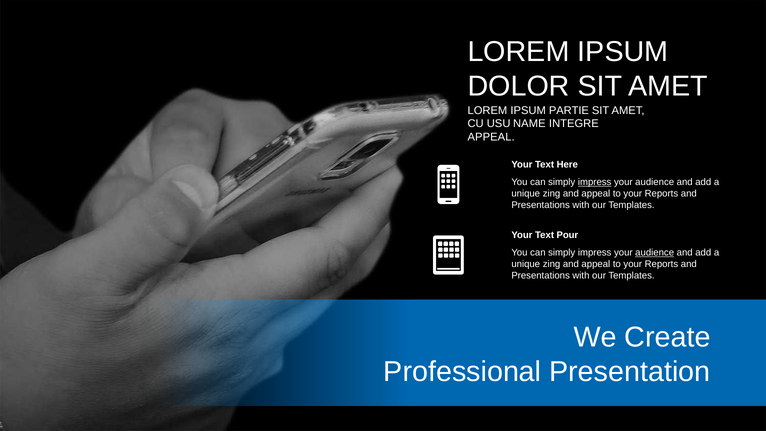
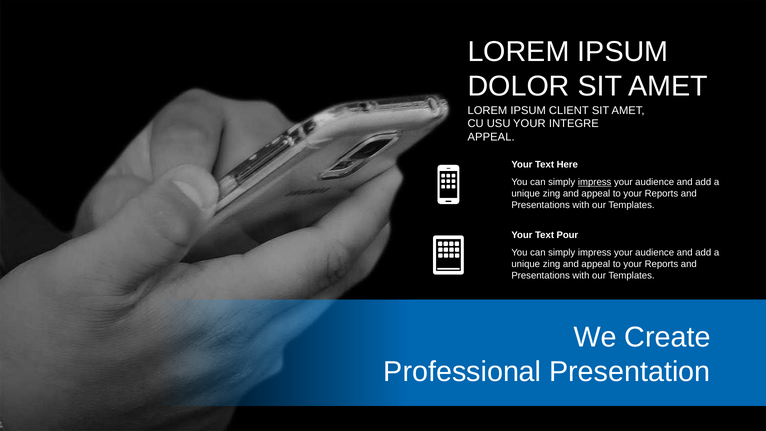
PARTIE: PARTIE -> CLIENT (569, 110)
USU NAME: NAME -> YOUR (529, 124)
audience underline: present -> none (655, 253)
